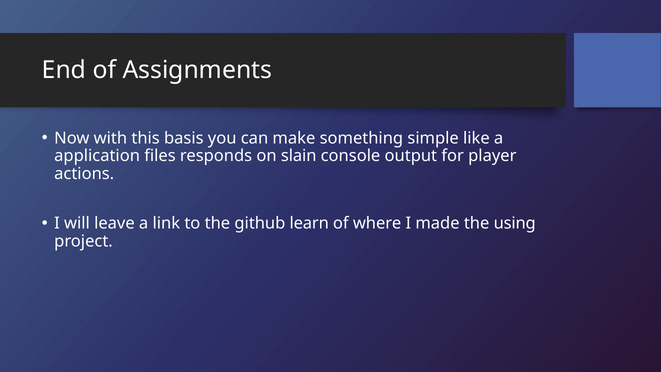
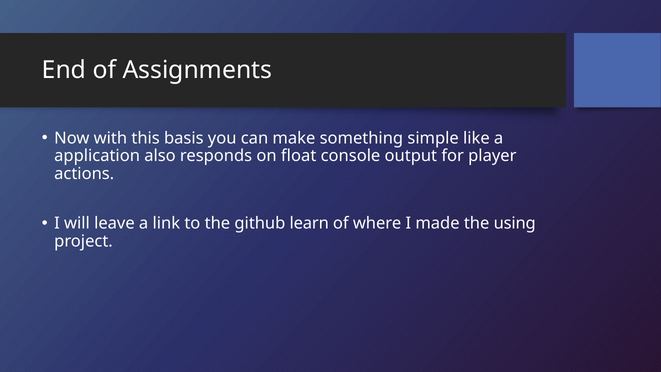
files: files -> also (160, 156)
slain: slain -> float (299, 156)
